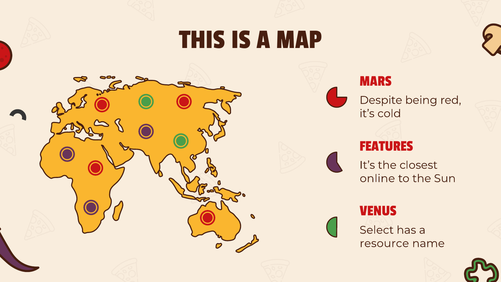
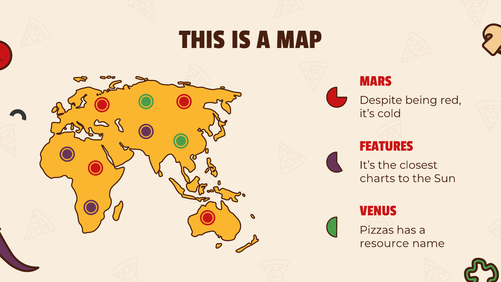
online: online -> charts (377, 178)
Select: Select -> Pizzas (377, 230)
